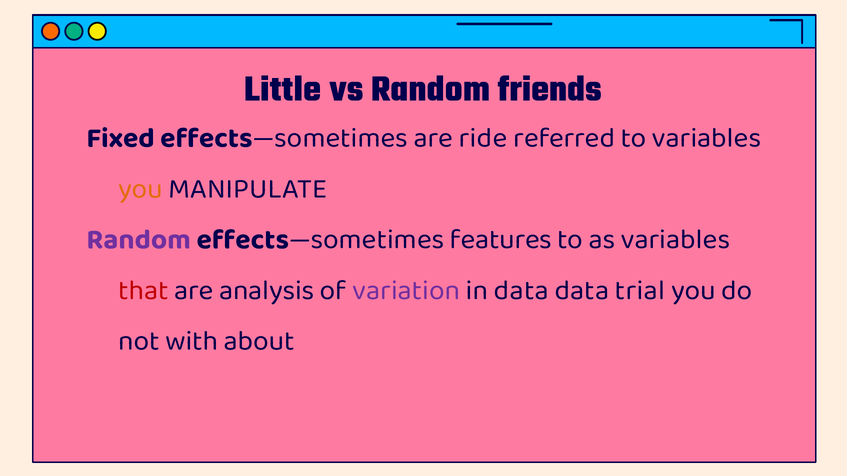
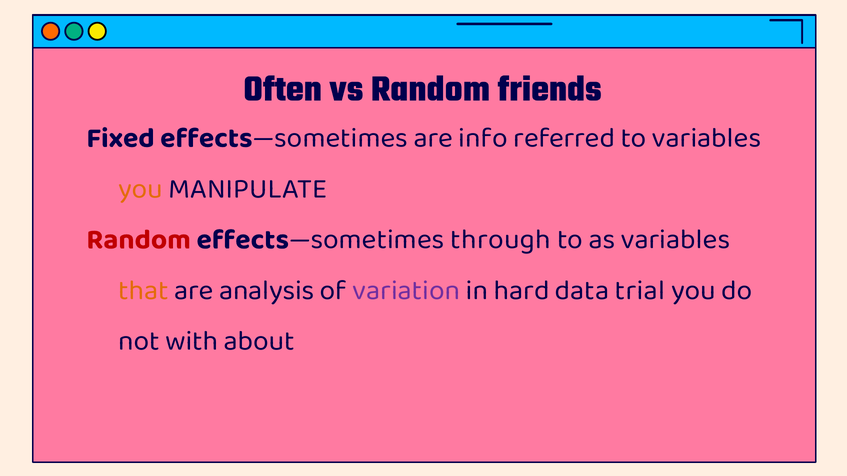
Little: Little -> Often (283, 88)
ride: ride -> info (483, 138)
Random colour: purple -> red (139, 239)
features: features -> through (501, 239)
that colour: red -> orange (143, 290)
in data: data -> hard (522, 290)
